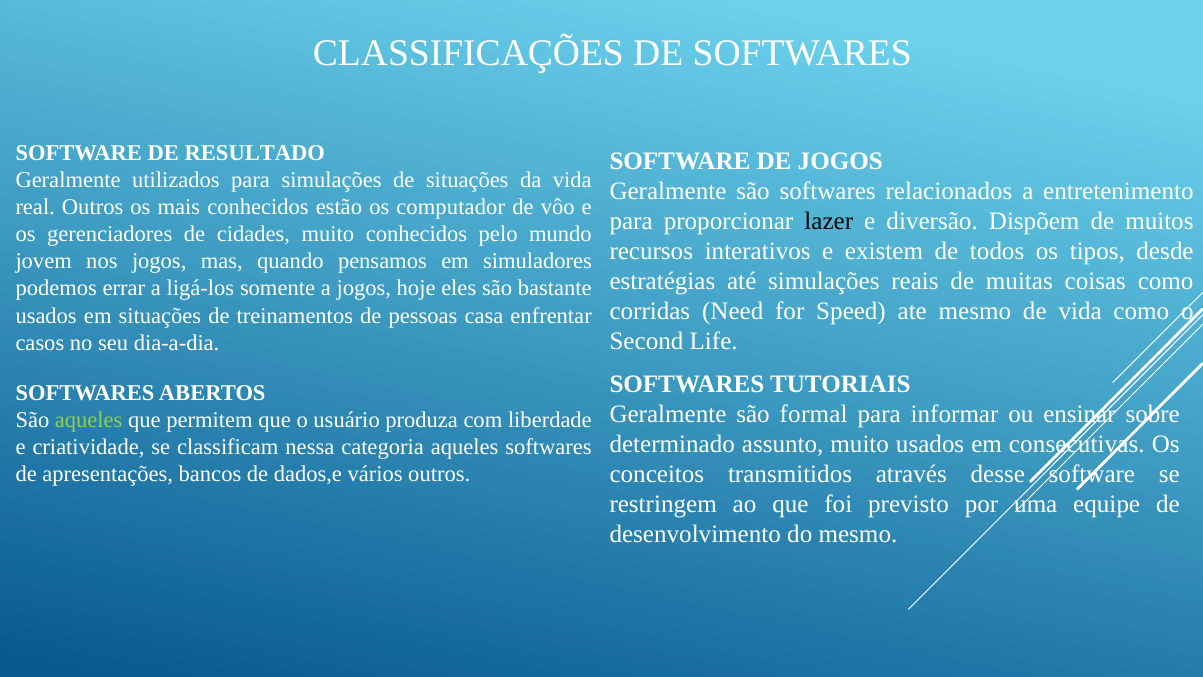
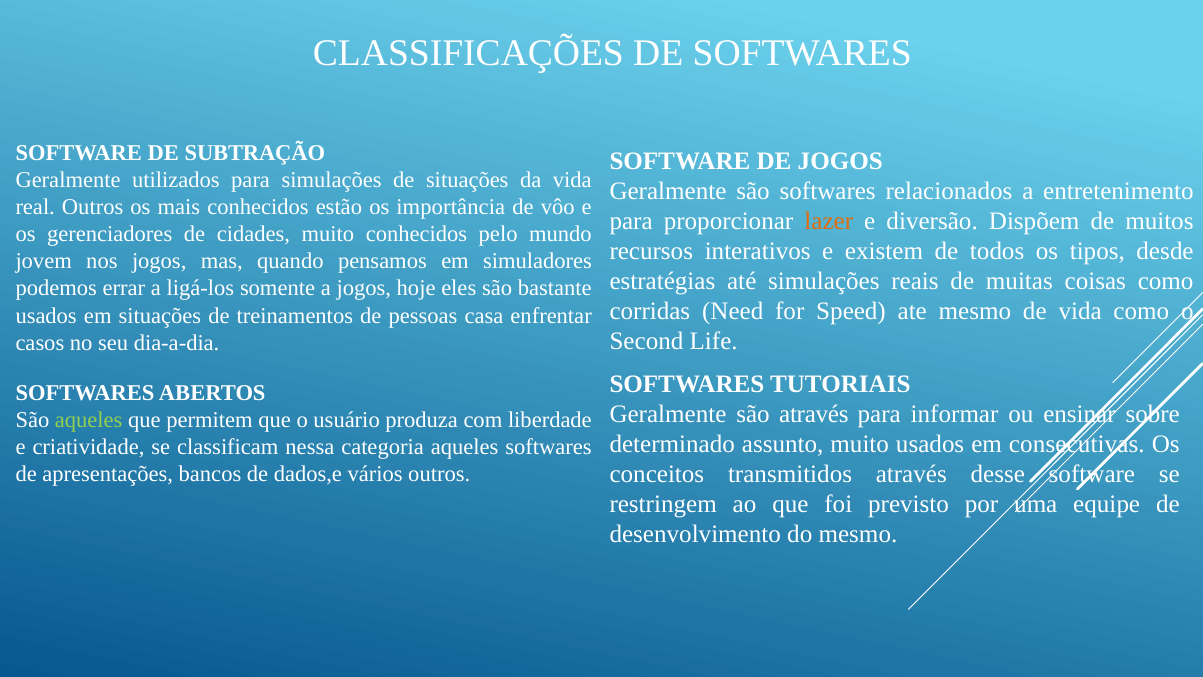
RESULTADO: RESULTADO -> SUBTRAÇÃO (255, 153)
computador: computador -> importância (451, 207)
lazer colour: black -> orange (829, 221)
são formal: formal -> através (814, 414)
